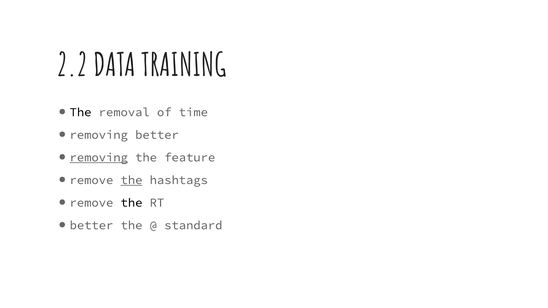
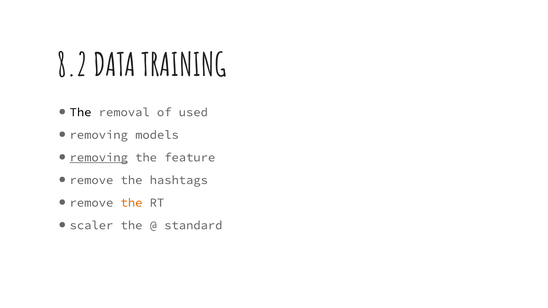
2.2: 2.2 -> 8.2 (72, 66)
time: time -> used (193, 112)
removing better: better -> models (157, 135)
the underline: present -> none (131, 180)
the colour: black -> orange (131, 203)
better: better -> scaler (91, 225)
